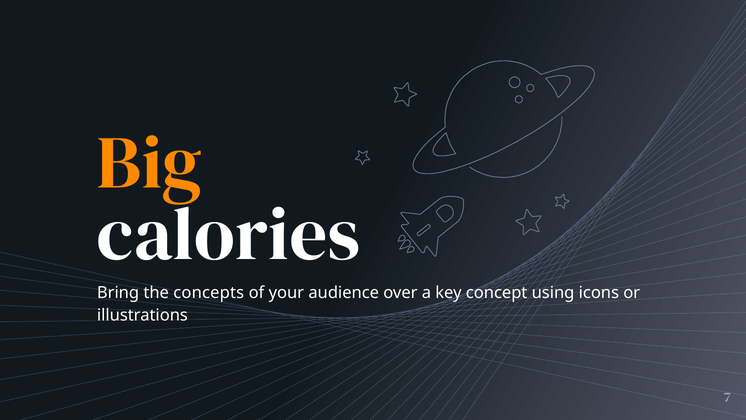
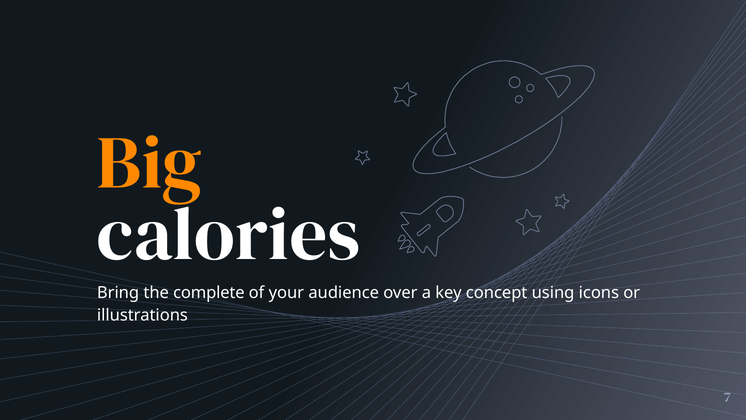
concepts: concepts -> complete (209, 292)
